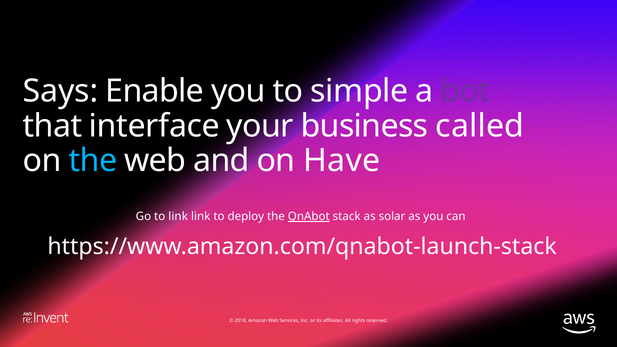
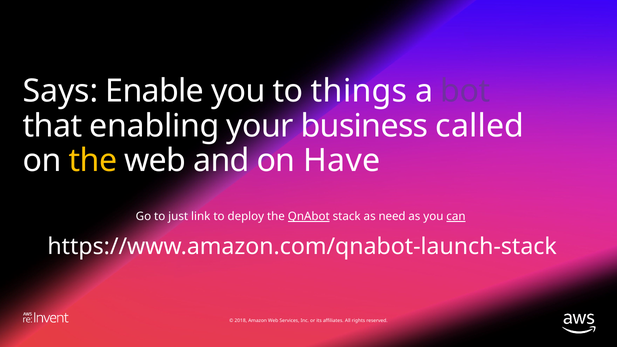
simple: simple -> things (359, 91)
interface: interface -> enabling (154, 126)
the colour: light blue -> yellow (93, 161)
to link: link -> just (178, 217)
solar: solar -> need (392, 217)
can underline: none -> present (456, 217)
